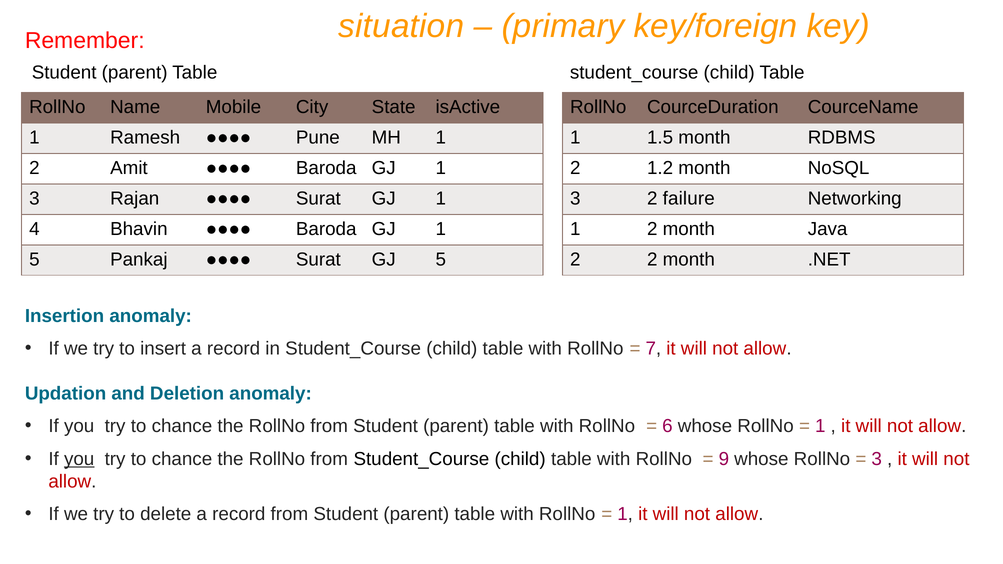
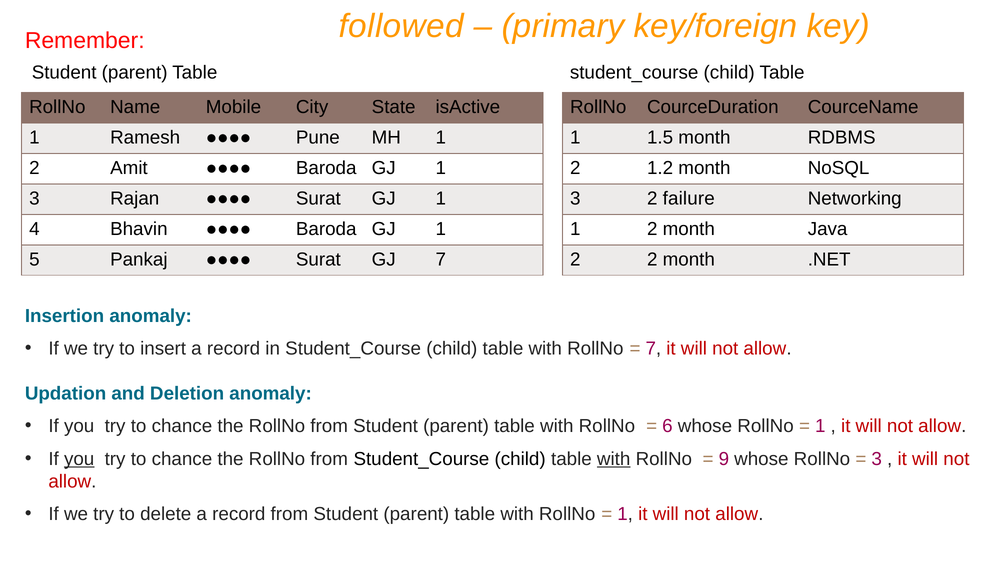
situation: situation -> followed (401, 26)
GJ 5: 5 -> 7 (441, 259)
with underline: none -> present (614, 459)
